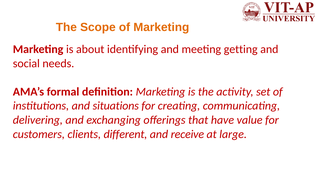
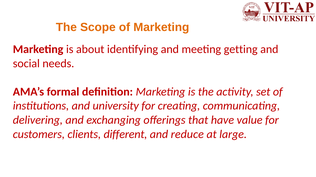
situations: situations -> university (116, 106)
receive: receive -> reduce (187, 135)
